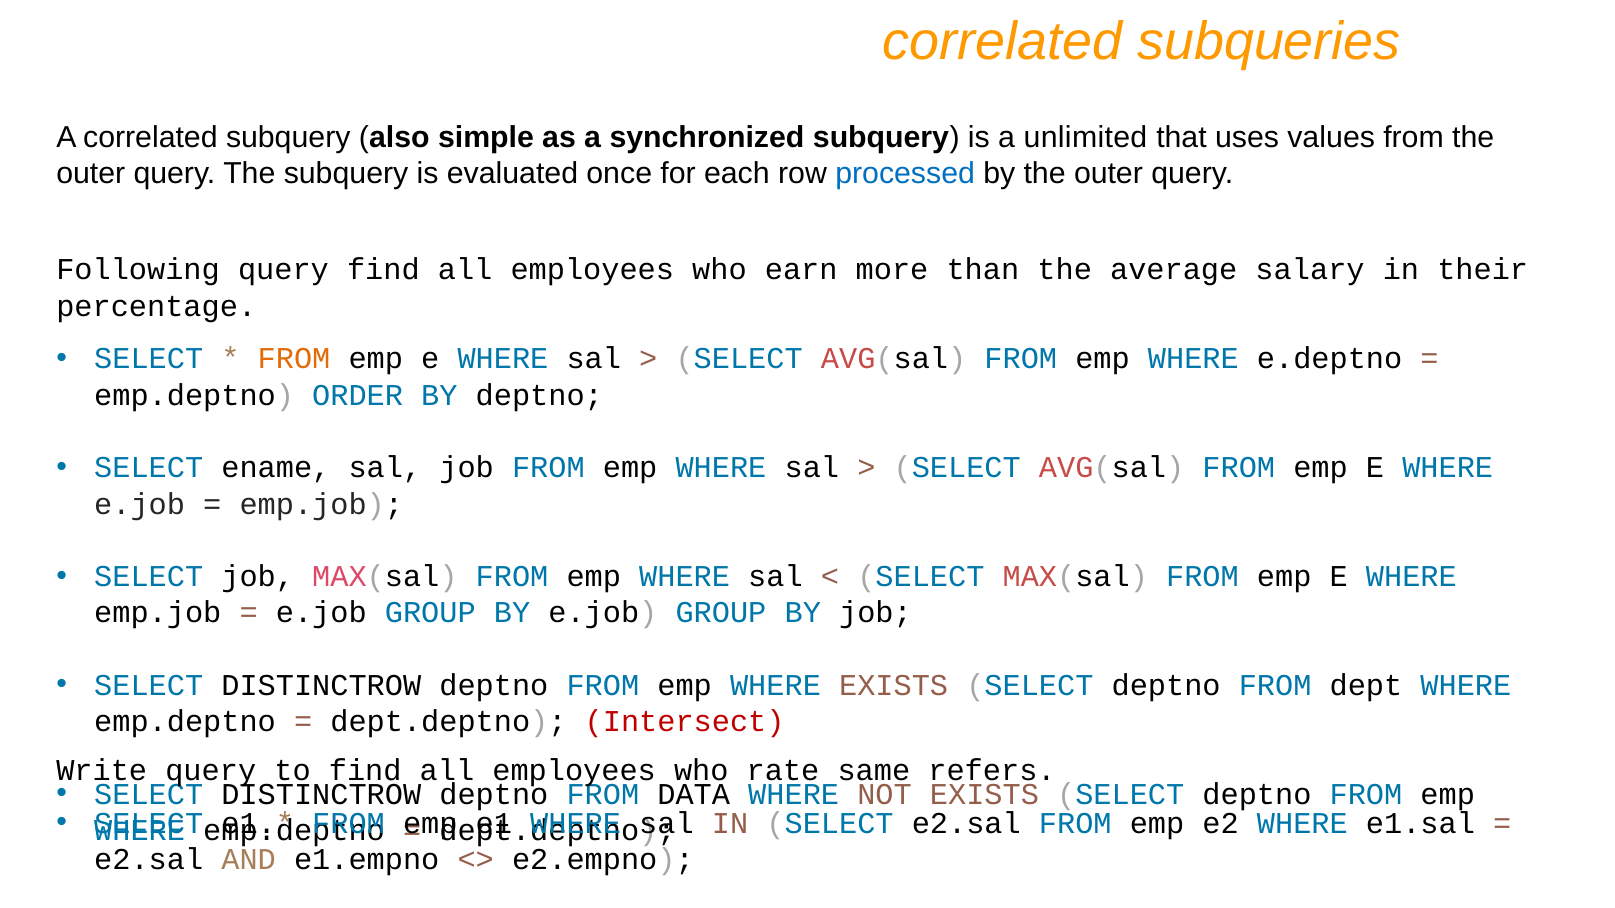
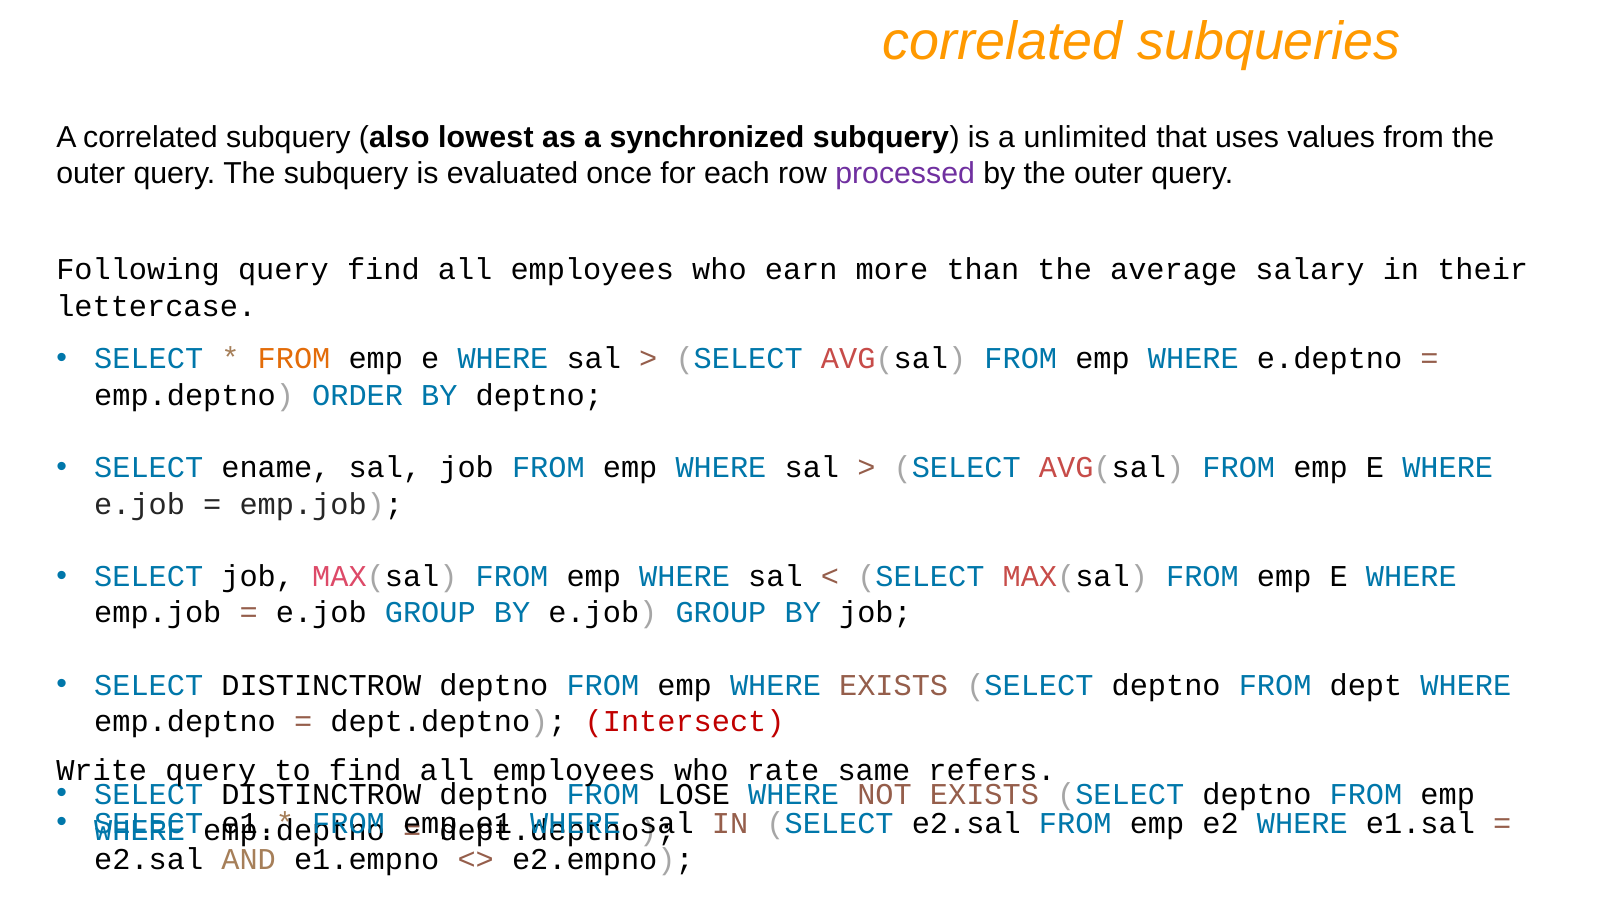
simple: simple -> lowest (486, 137)
processed colour: blue -> purple (905, 174)
percentage: percentage -> lettercase (156, 306)
DATA: DATA -> LOSE (694, 795)
